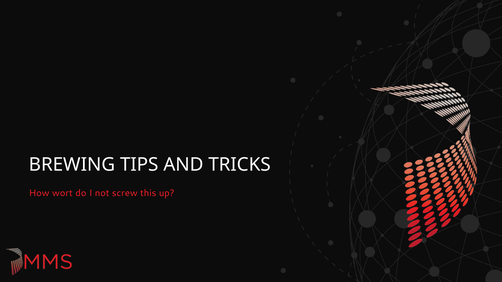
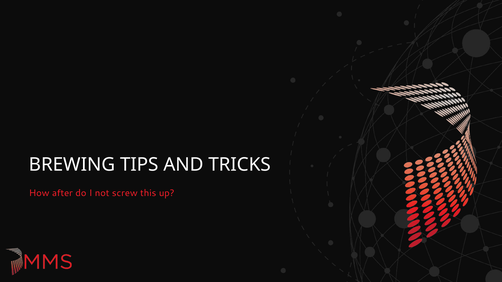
wort: wort -> after (62, 193)
